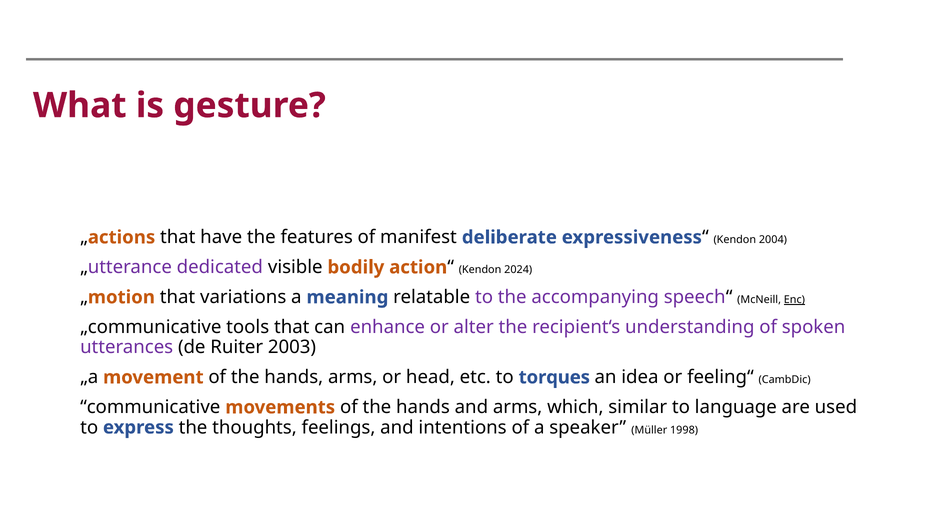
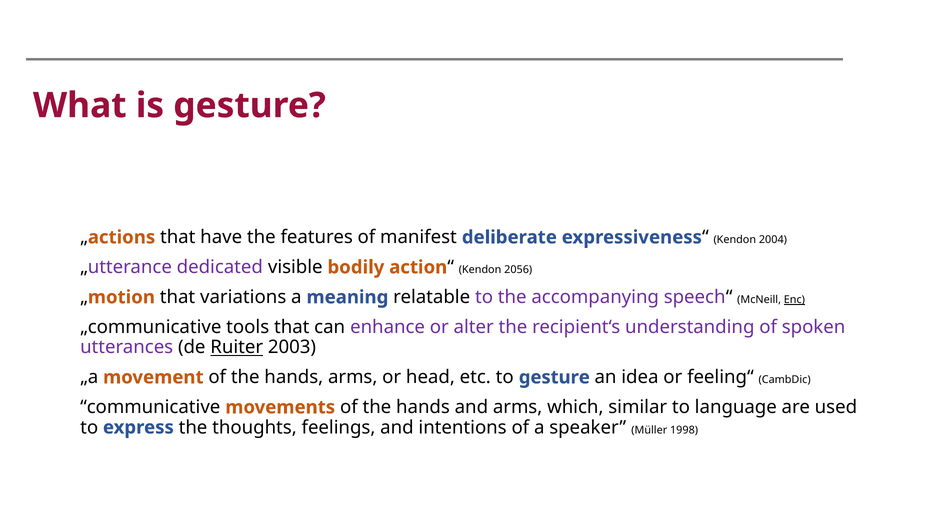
2024: 2024 -> 2056 (518, 270)
Ruiter underline: none -> present (237, 348)
to torques: torques -> gesture (554, 378)
